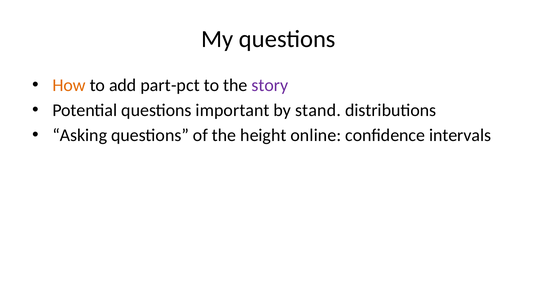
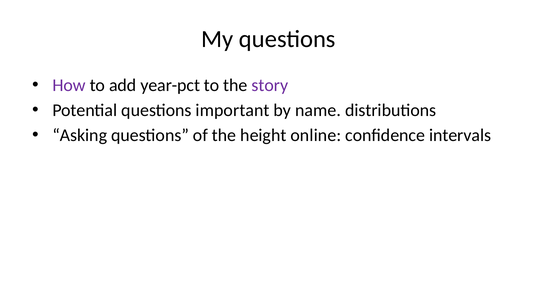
How colour: orange -> purple (69, 85)
part-pct: part-pct -> year-pct (170, 85)
stand: stand -> name (318, 110)
